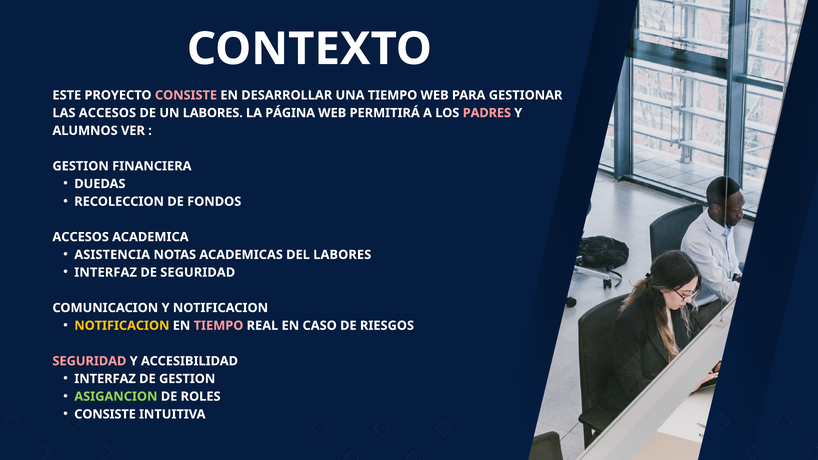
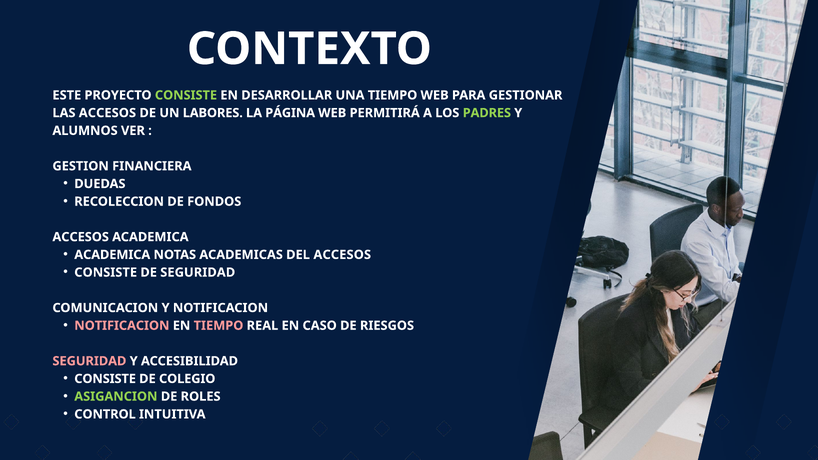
CONSISTE colour: pink -> light green (186, 95)
PADRES colour: pink -> light green (487, 113)
ASISTENCIA: ASISTENCIA -> ACADEMICA (112, 255)
DEL LABORES: LABORES -> ACCESOS (342, 255)
INTERFAZ: INTERFAZ -> CONSISTE (106, 273)
NOTIFICACION colour: yellow -> pink (122, 326)
INTERFAZ: INTERFAZ -> CONSISTE (105, 379)
DE GESTION: GESTION -> COLEGIO (187, 379)
CONSISTE: CONSISTE -> CONTROL (105, 414)
